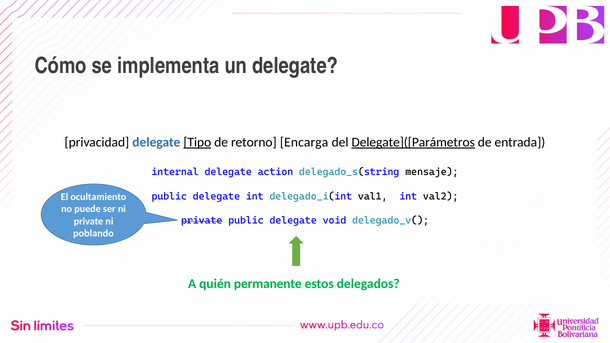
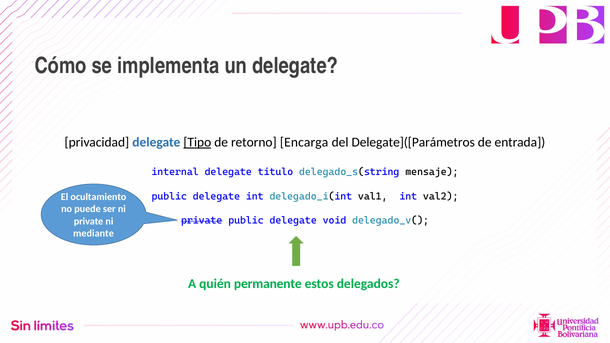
Delegate]([Parámetros underline: present -> none (413, 142)
action: action -> titulo (275, 172)
poblando: poblando -> mediante (93, 233)
